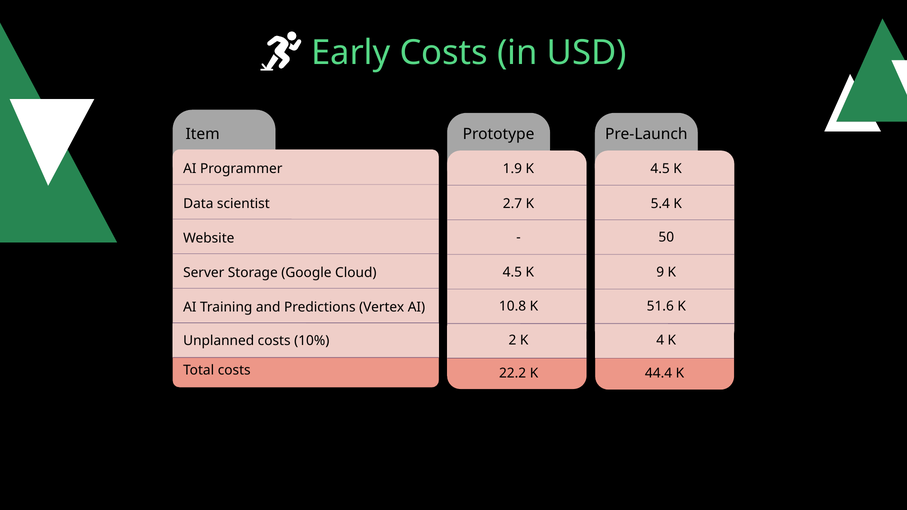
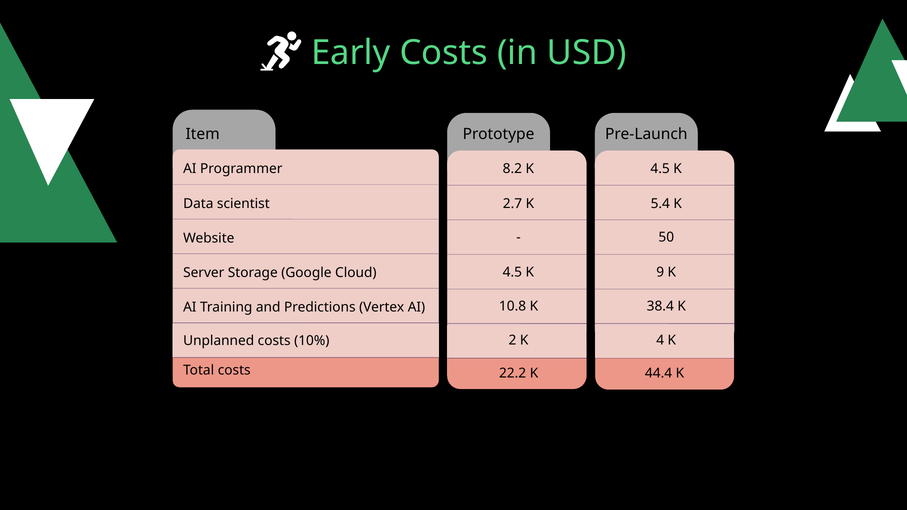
1.9: 1.9 -> 8.2 (512, 169)
51.6: 51.6 -> 38.4 (660, 306)
